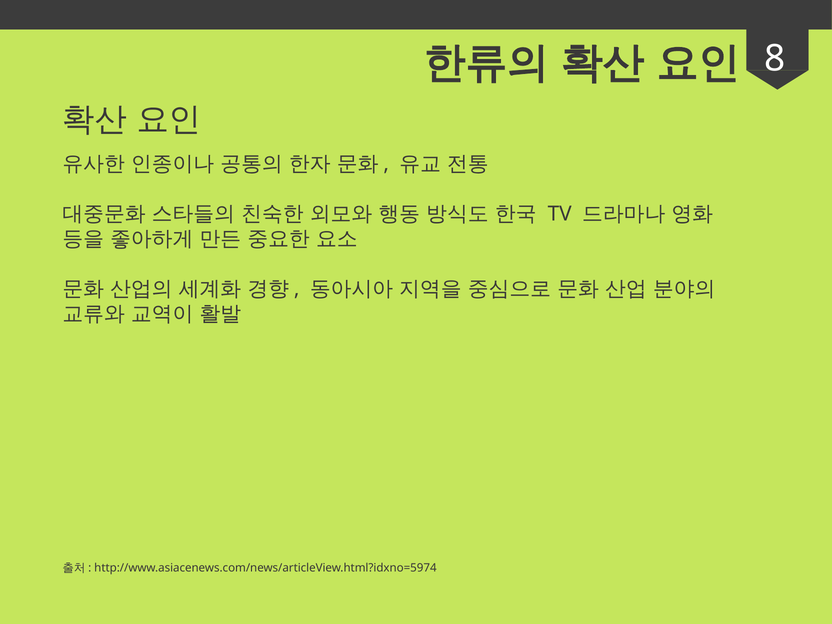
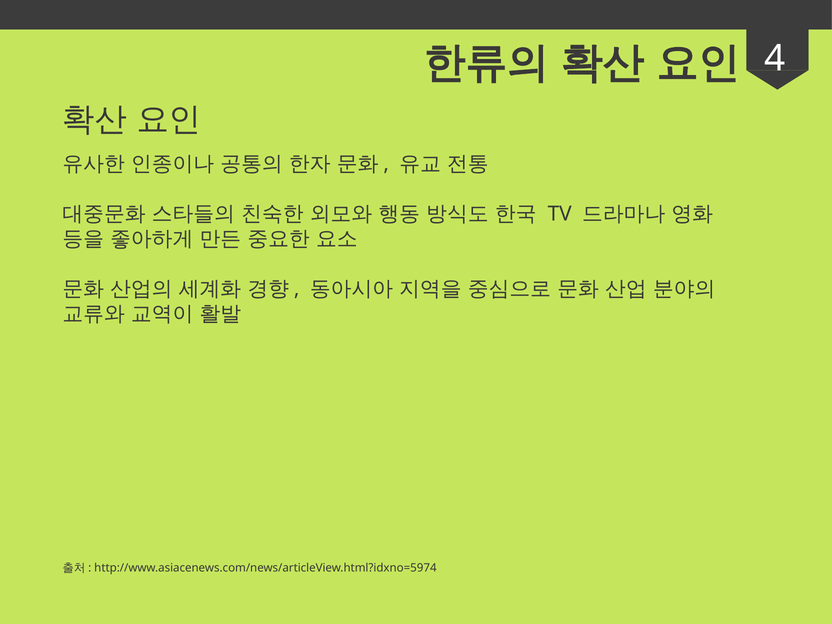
8: 8 -> 4 (775, 59)
